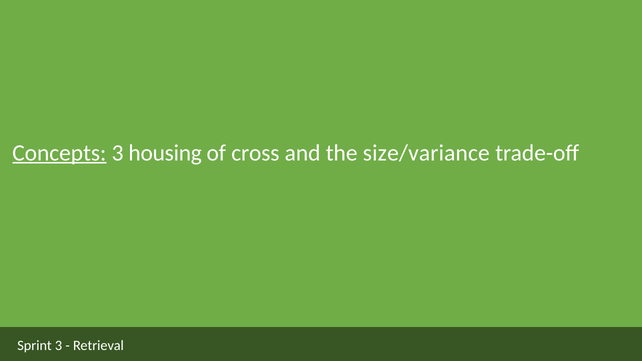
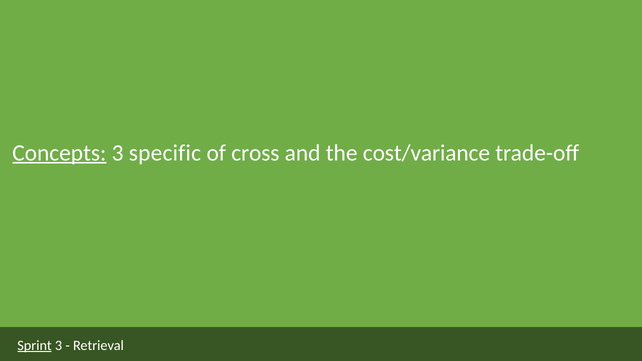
housing: housing -> specific (165, 153)
size/variance: size/variance -> cost/variance (426, 153)
Sprint underline: none -> present (35, 346)
